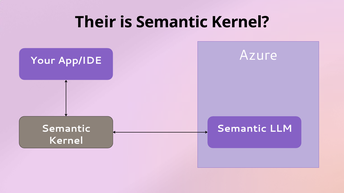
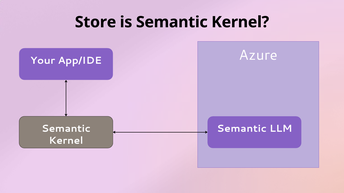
Their: Their -> Store (96, 22)
